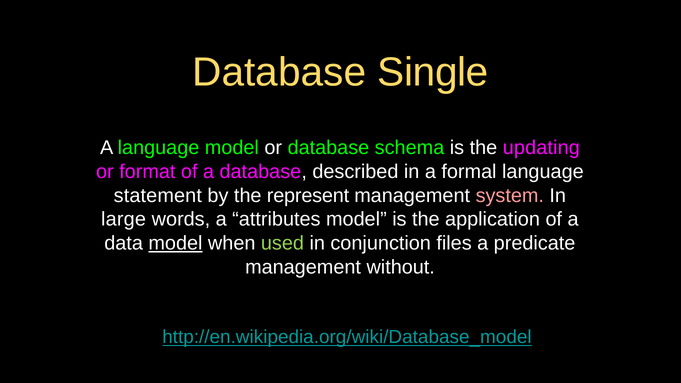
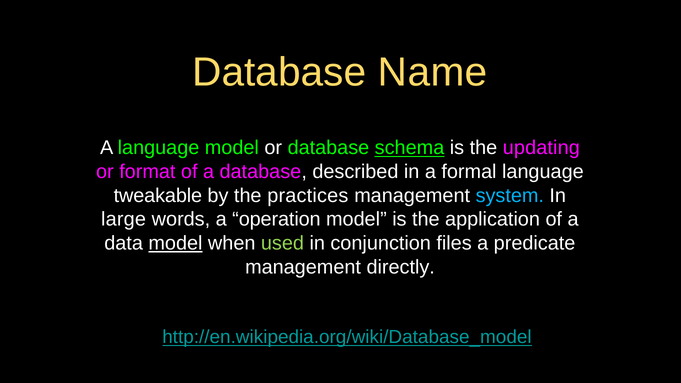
Single: Single -> Name (433, 72)
schema underline: none -> present (410, 148)
statement: statement -> tweakable (158, 196)
represent: represent -> practices (308, 196)
system colour: pink -> light blue (510, 196)
attributes: attributes -> operation (276, 219)
without: without -> directly (401, 267)
